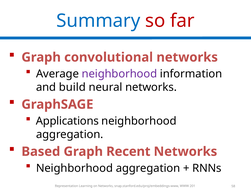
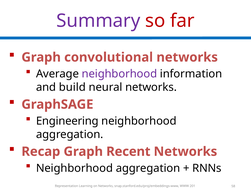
Summary colour: blue -> purple (98, 21)
Applications: Applications -> Engineering (67, 121)
Based: Based -> Recap (41, 152)
